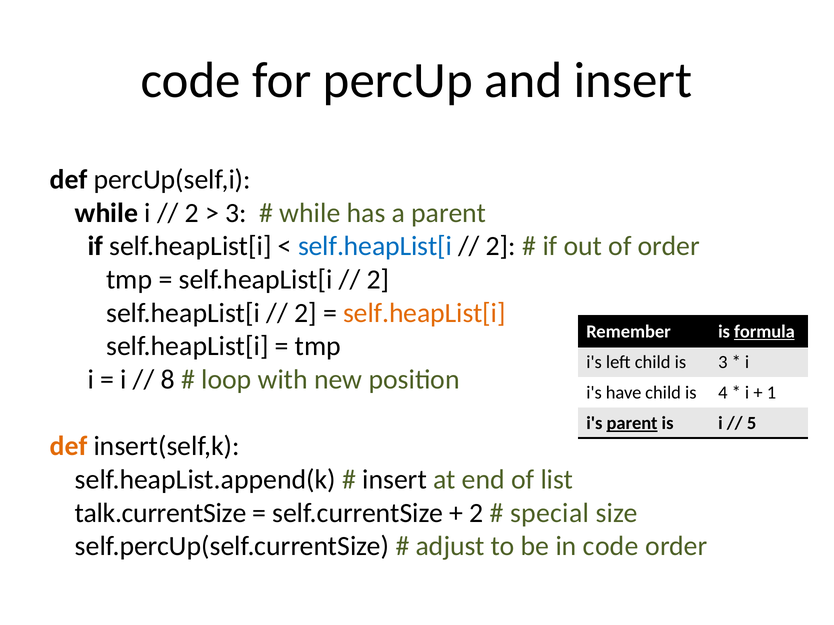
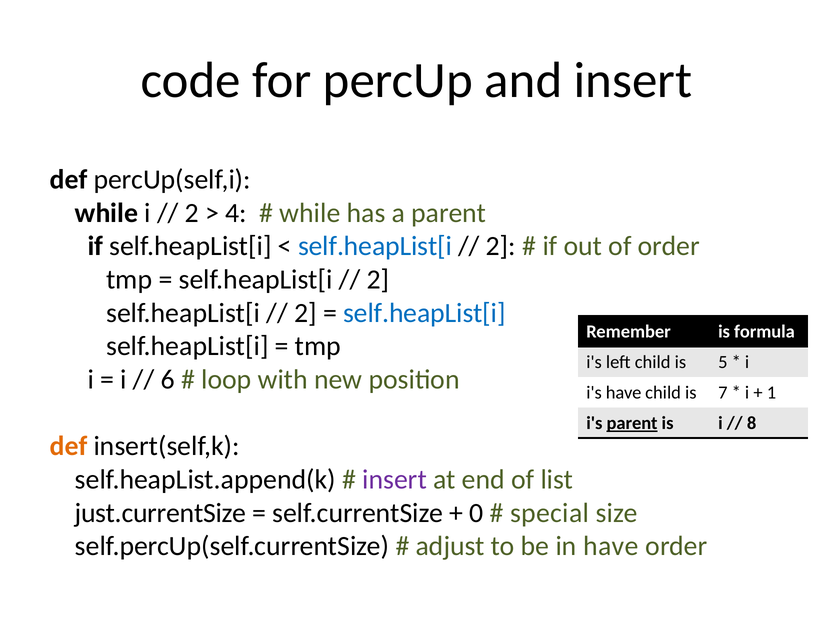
3: 3 -> 4 (236, 213)
self.heapList[i colour: orange -> blue (424, 313)
formula underline: present -> none (764, 332)
is 3: 3 -> 5 (723, 362)
8: 8 -> 6 (168, 380)
4: 4 -> 7 (723, 393)
5: 5 -> 8 (752, 424)
insert colour: black -> purple (395, 480)
talk.currentSize: talk.currentSize -> just.currentSize (160, 513)
2: 2 -> 0 (476, 513)
in code: code -> have (611, 547)
